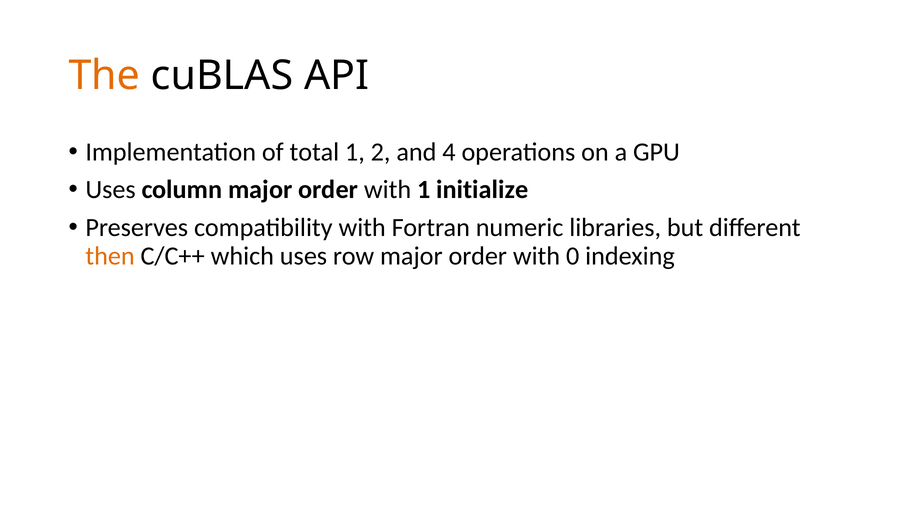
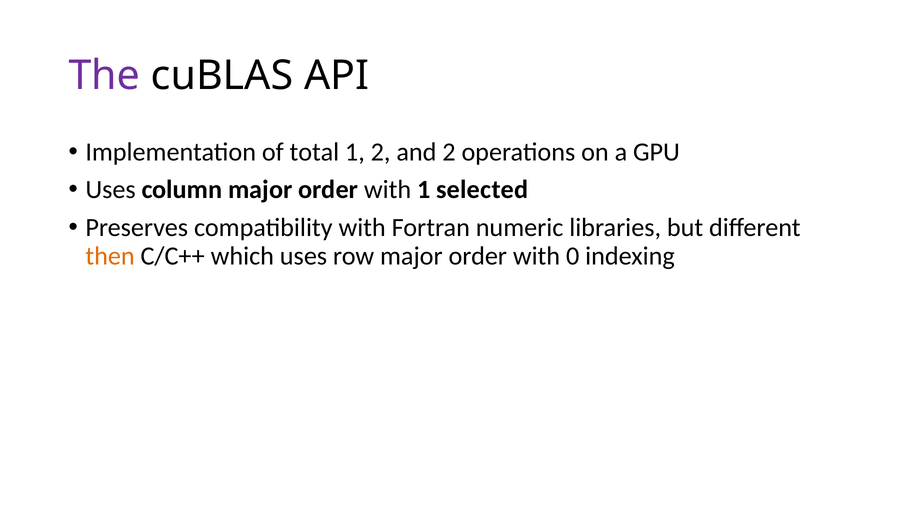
The colour: orange -> purple (104, 76)
and 4: 4 -> 2 (449, 152)
initialize: initialize -> selected (482, 190)
